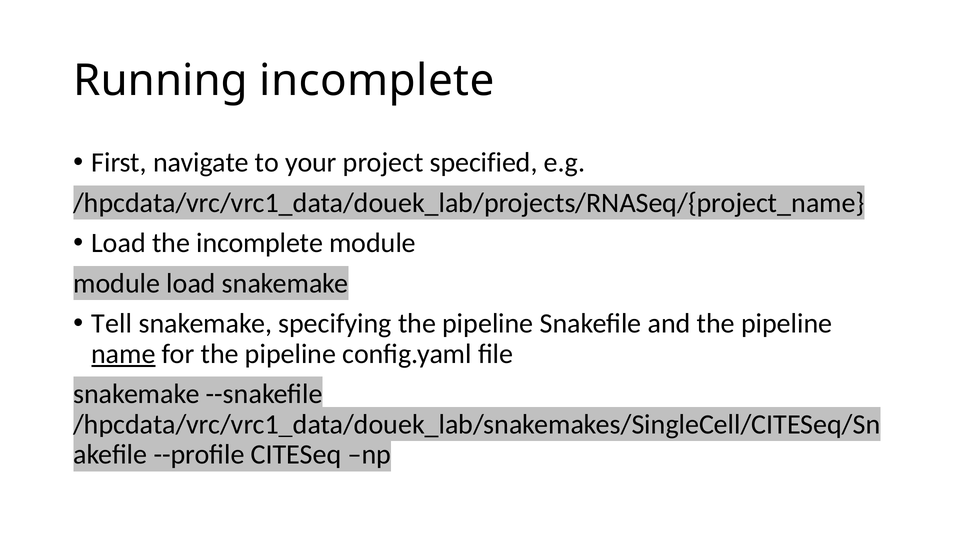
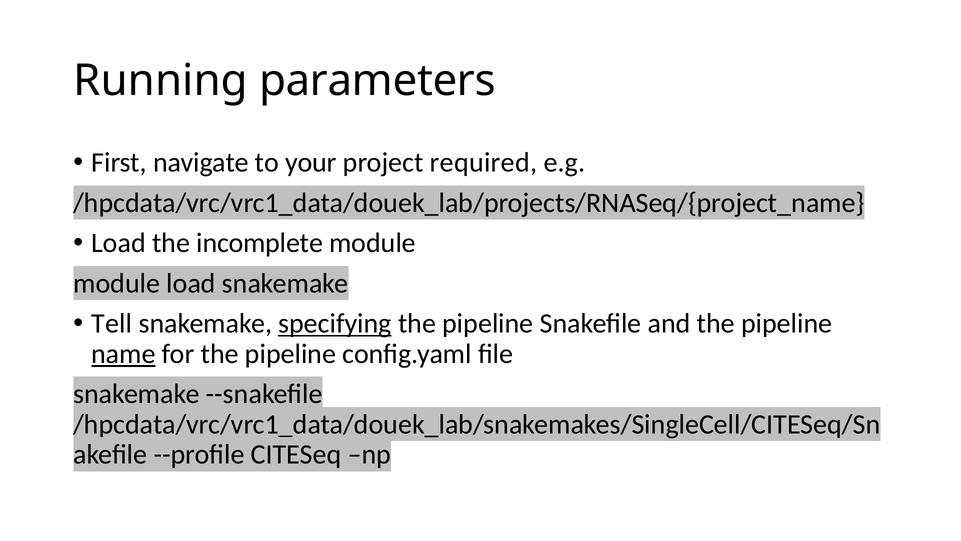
Running incomplete: incomplete -> parameters (377, 81)
specified: specified -> required (483, 162)
specifying underline: none -> present (335, 323)
